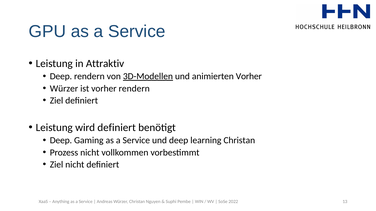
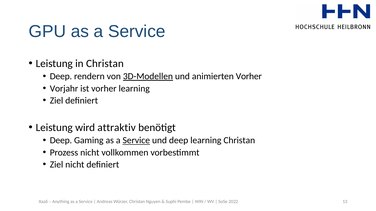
in Attraktiv: Attraktiv -> Christan (105, 64)
Würzer: Würzer -> Vorjahr (64, 89)
vorher rendern: rendern -> learning (134, 89)
wird definiert: definiert -> attraktiv (117, 128)
Service underline: none -> present (136, 141)
